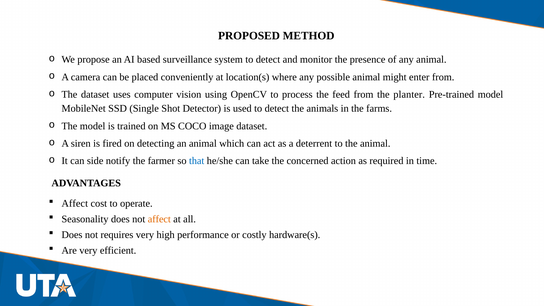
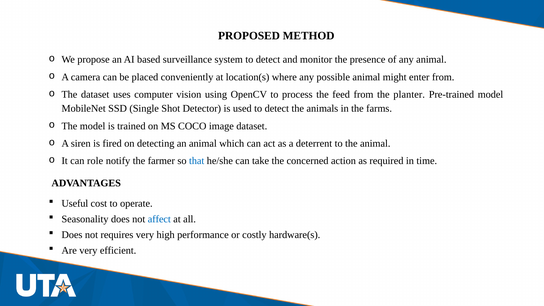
side: side -> role (95, 161)
Affect: Affect -> Useful (75, 204)
affect colour: orange -> blue (159, 219)
